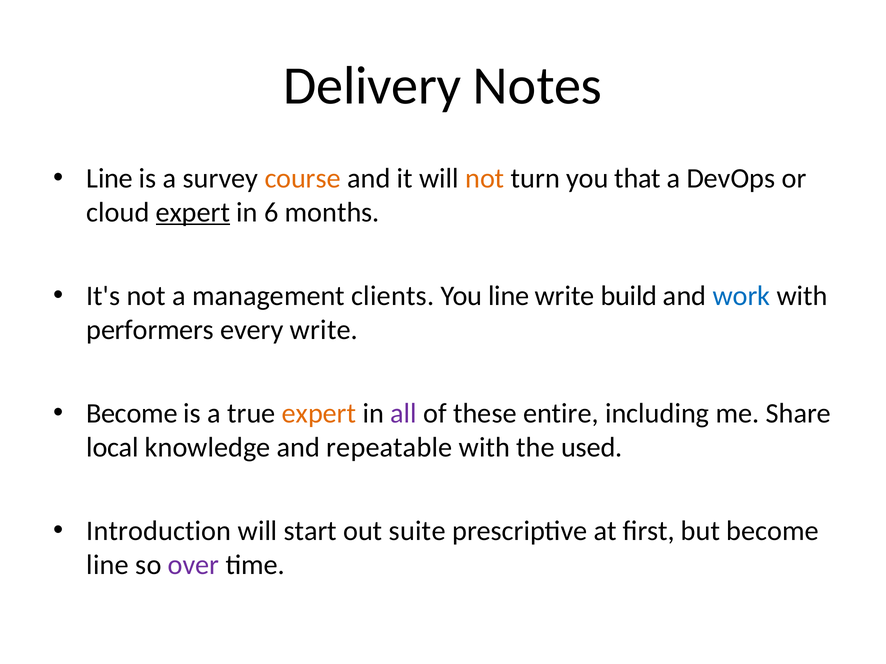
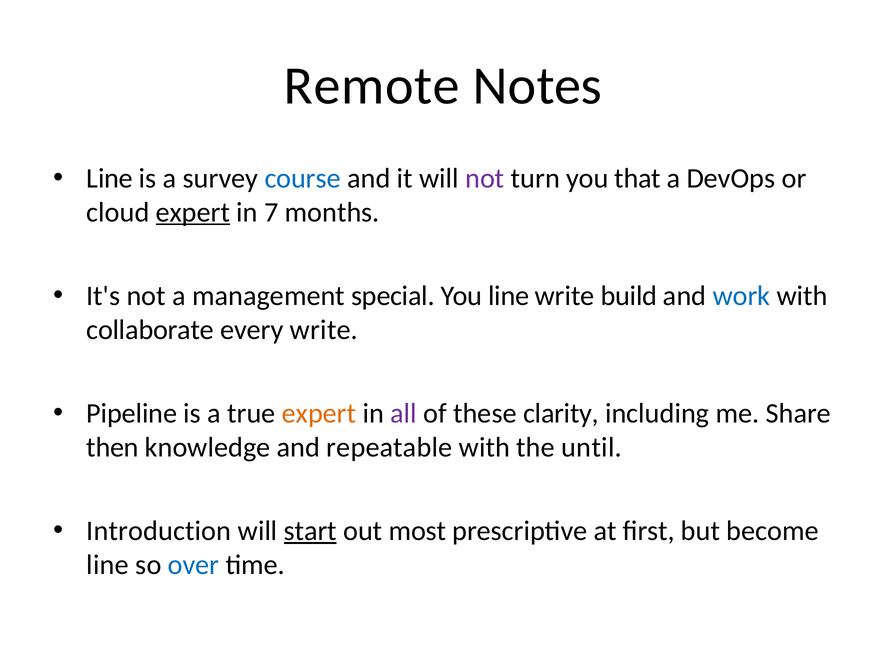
Delivery: Delivery -> Remote (372, 86)
course colour: orange -> blue (303, 178)
not colour: orange -> purple (485, 178)
6: 6 -> 7 (271, 212)
clients: clients -> special (393, 296)
performers: performers -> collaborate (150, 330)
Become: Become -> Pipeline (132, 414)
entire: entire -> clarity (561, 414)
local: local -> then (113, 448)
used: used -> until (592, 448)
start underline: none -> present (310, 531)
suite: suite -> most (417, 531)
over colour: purple -> blue (193, 565)
